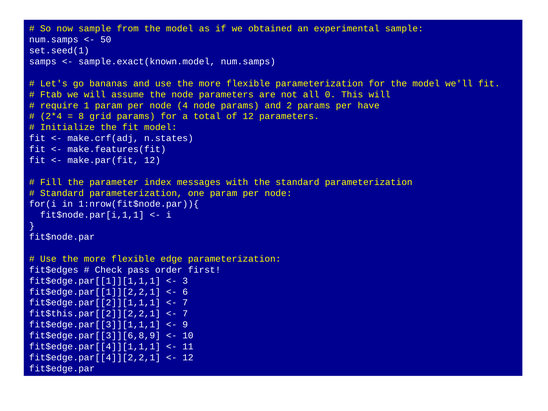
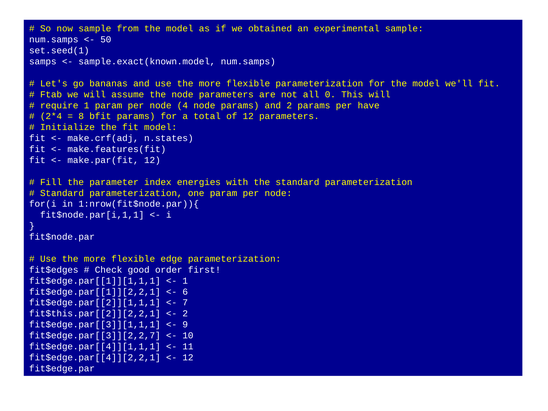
grid: grid -> bfit (100, 116)
messages: messages -> energies (199, 182)
pass: pass -> good (139, 270)
3: 3 -> 1 (185, 281)
7: 7 -> 2 (185, 314)
fit$edge.par[[3]][6,8,9: fit$edge.par[[3]][6,8,9 -> fit$edge.par[[3]][2,2,7 (95, 335)
